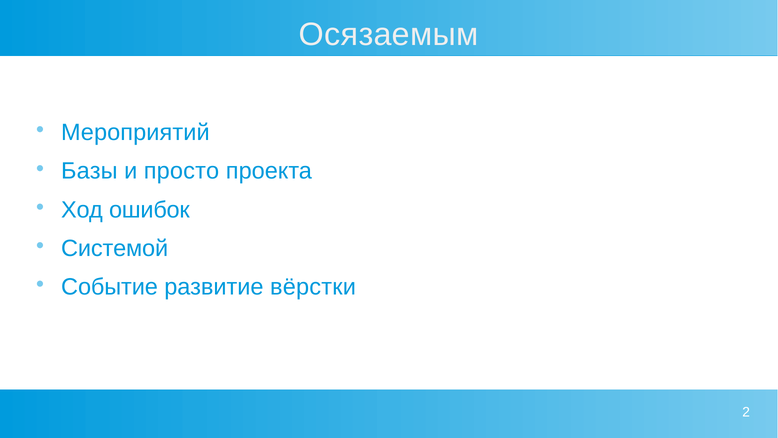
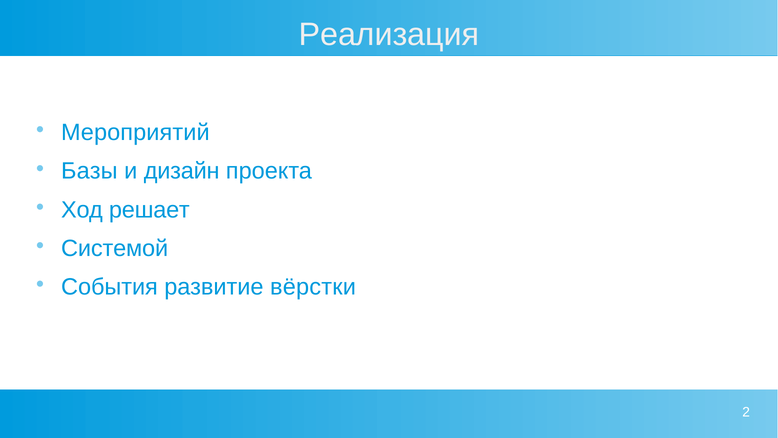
Осязаемым: Осязаемым -> Реализация (389, 35)
просто: просто -> дизайн (182, 171)
ошибок: ошибок -> решает (149, 210)
Событие: Событие -> События (109, 287)
